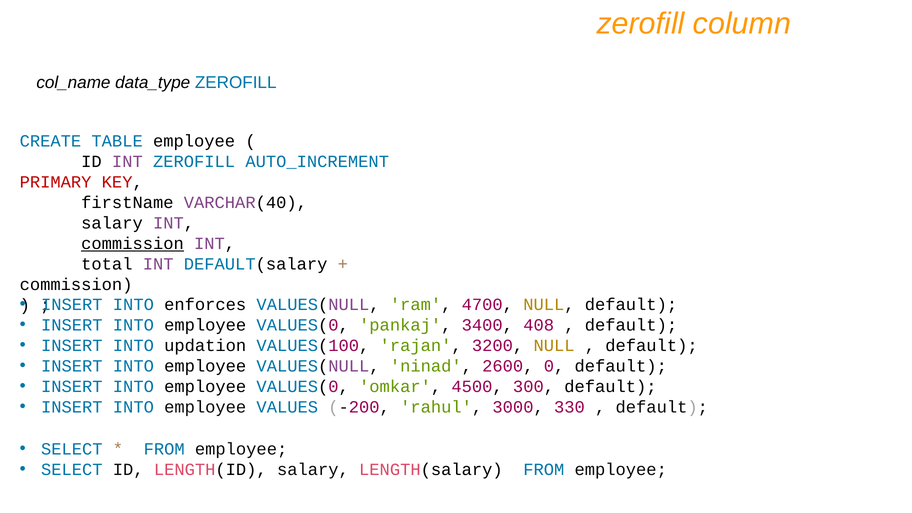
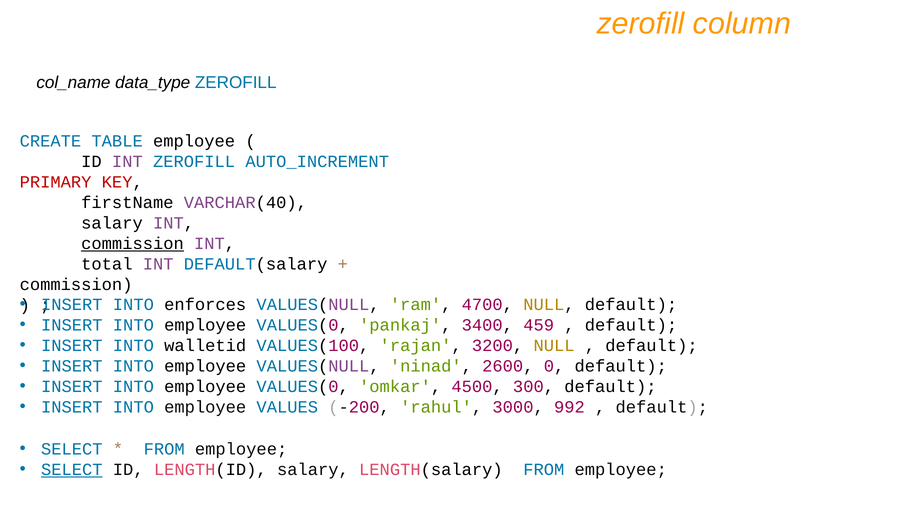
408: 408 -> 459 (539, 325)
updation: updation -> walletid (205, 346)
330: 330 -> 992 (569, 407)
SELECT underline: none -> present (72, 470)
